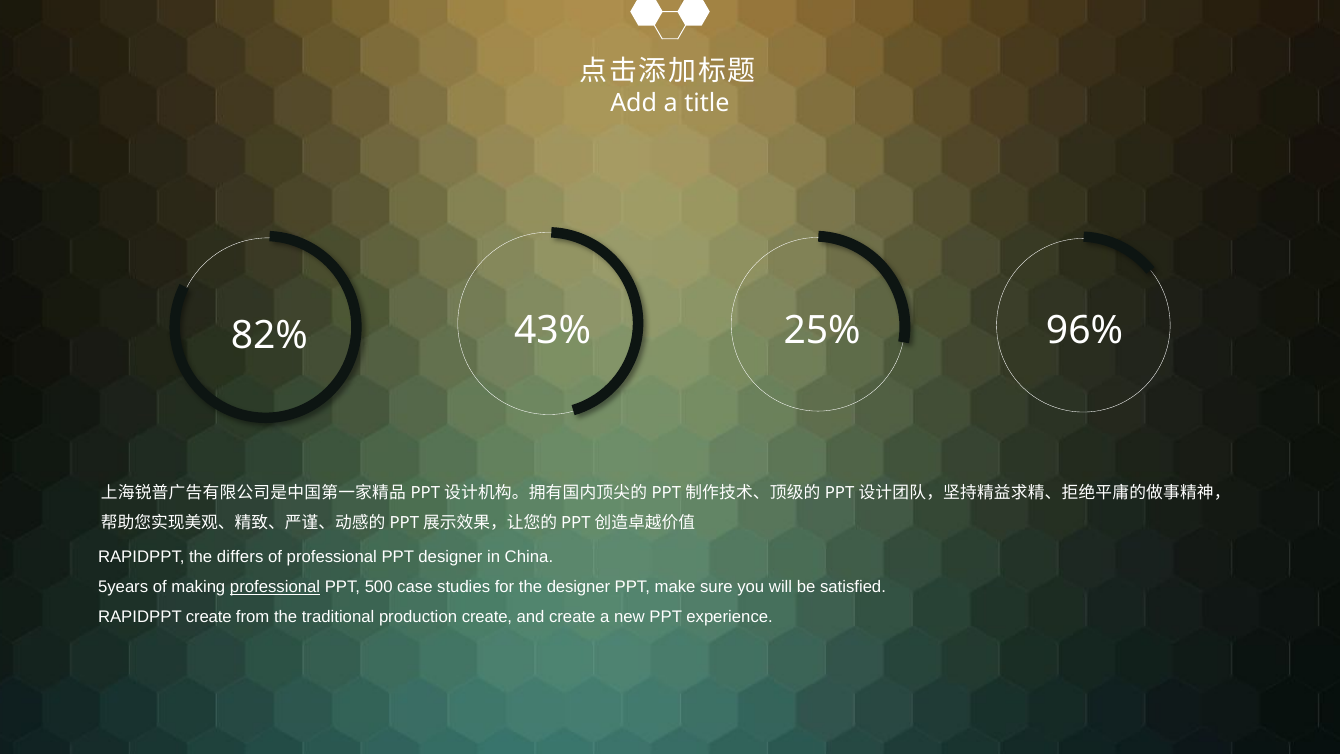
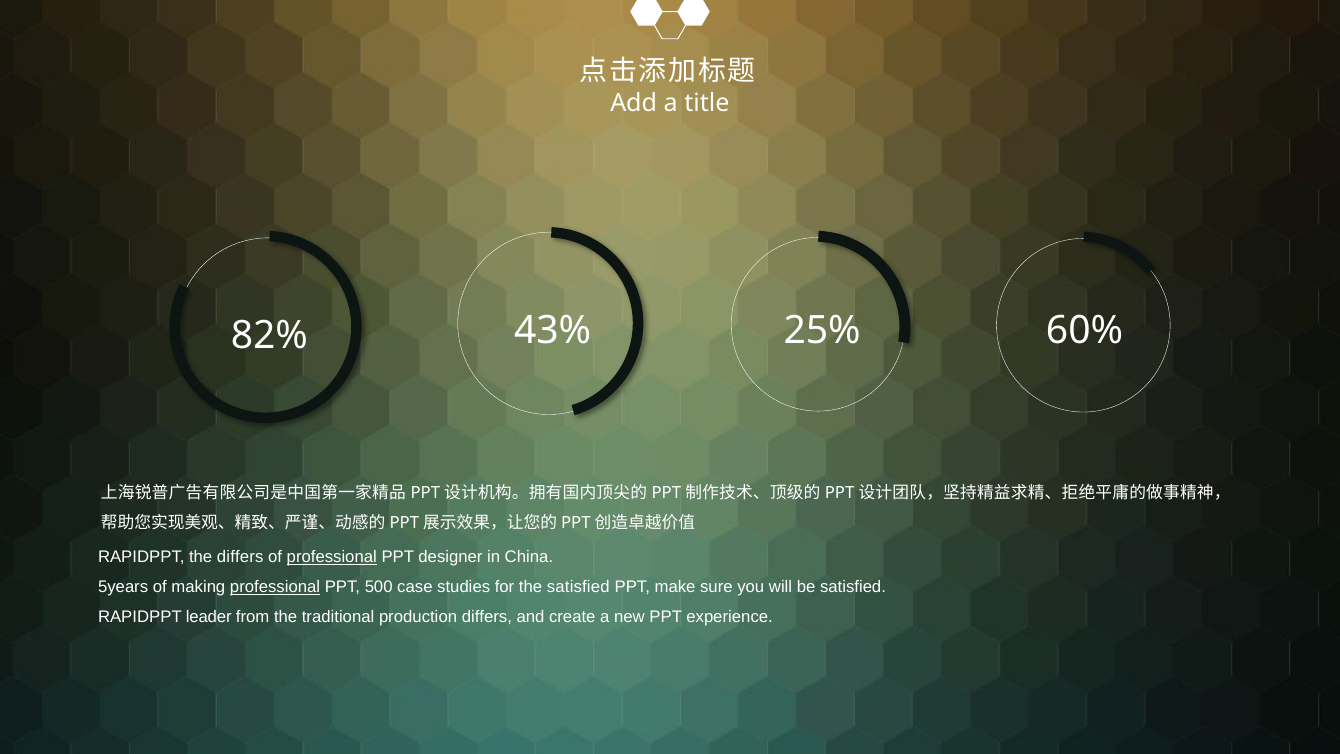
96%: 96% -> 60% (1085, 330)
professional underline: none -> present (332, 557)
the designer: designer -> satisfied (578, 587)
RAPIDPPT create: create -> leader (209, 617)
production create: create -> differs (487, 617)
